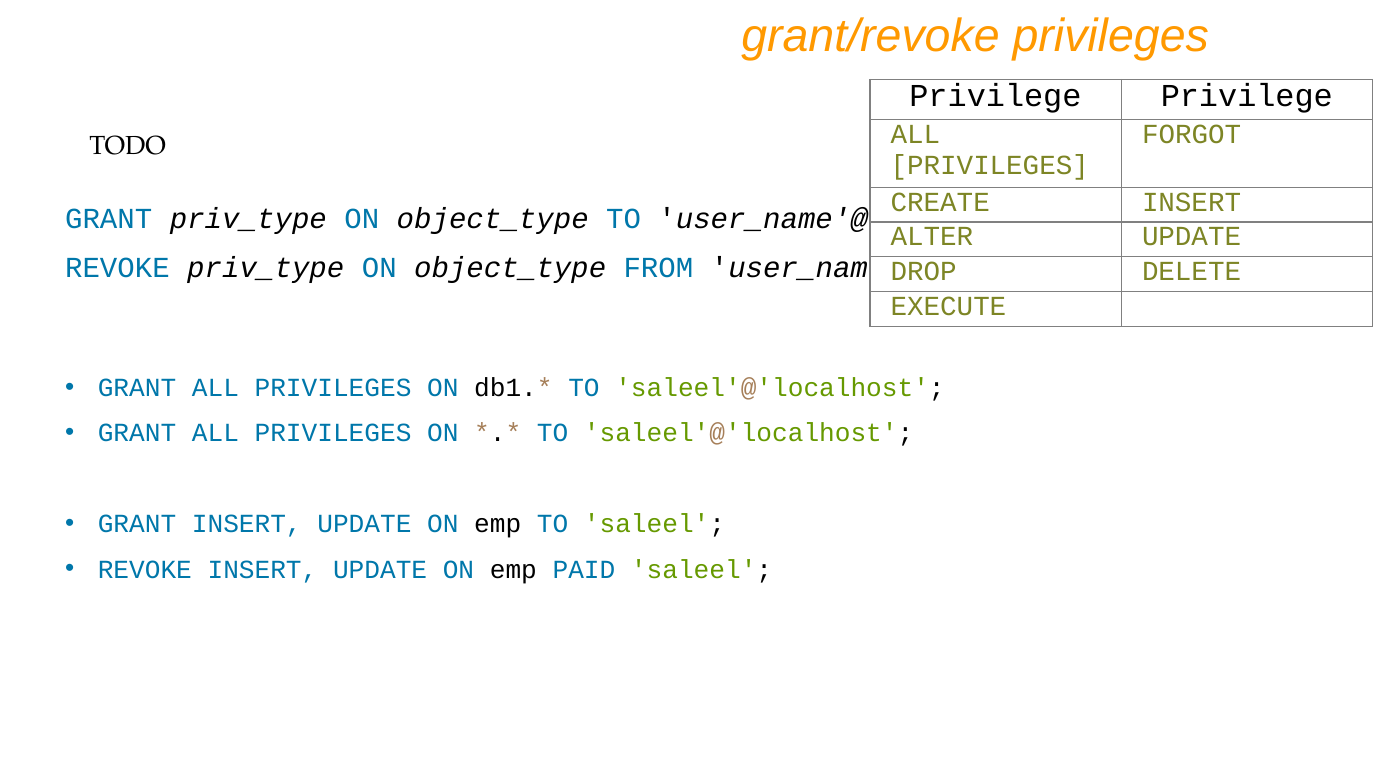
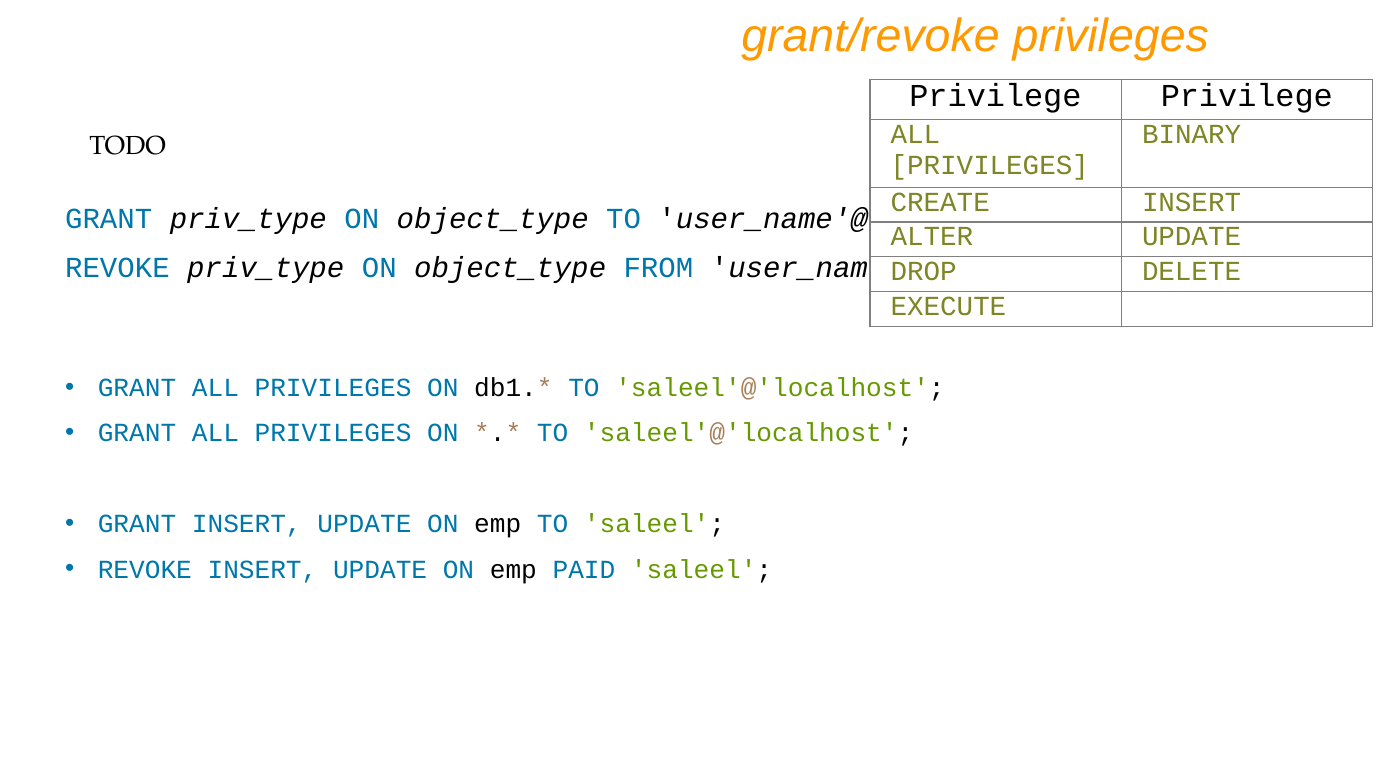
FORGOT: FORGOT -> BINARY (1192, 134)
